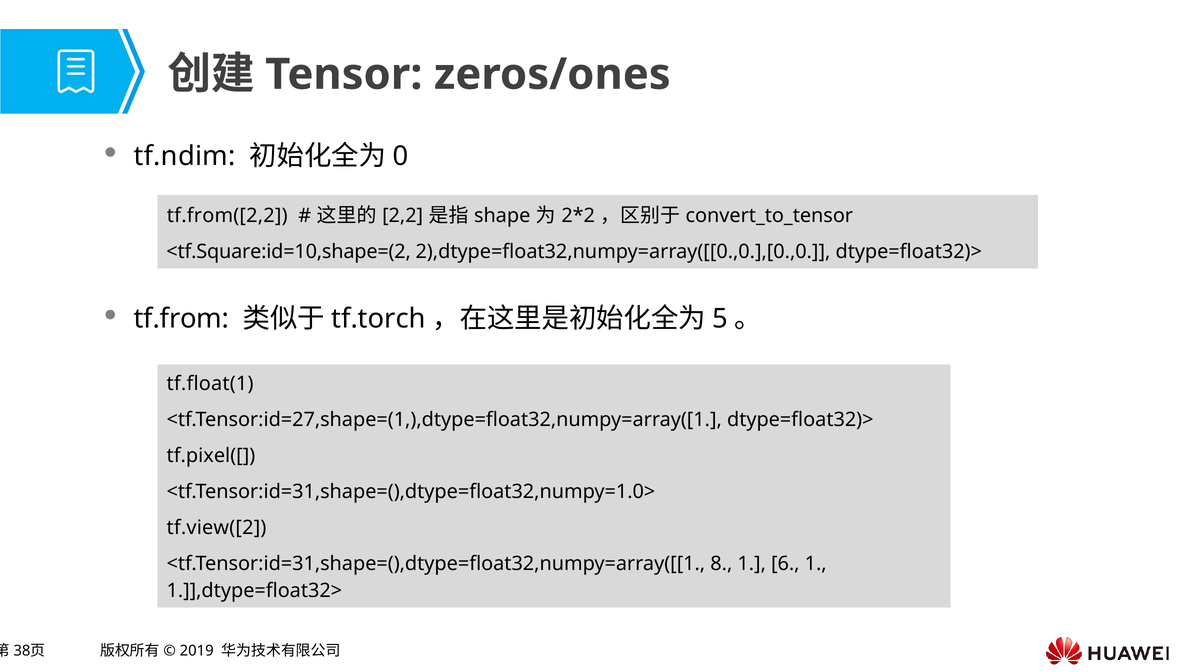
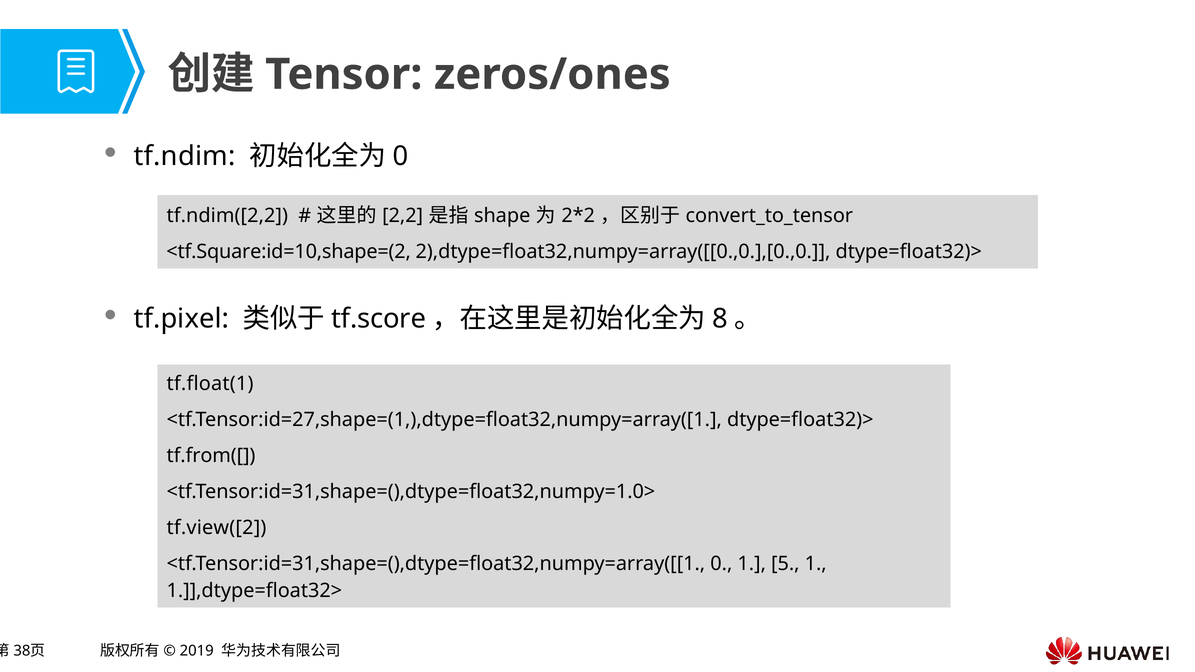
tf.from([2,2: tf.from([2,2 -> tf.ndim([2,2 (227, 216)
tf.from: tf.from -> tf.pixel (181, 319)
tf.torch: tf.torch -> tf.score (379, 319)
5: 5 -> 8 (720, 319)
tf.pixel([: tf.pixel([ -> tf.from([ (211, 456)
<tf.Tensor:id=31,shape=(),dtype=float32,numpy=array([[1 8: 8 -> 0 (721, 564)
6: 6 -> 5 (785, 564)
